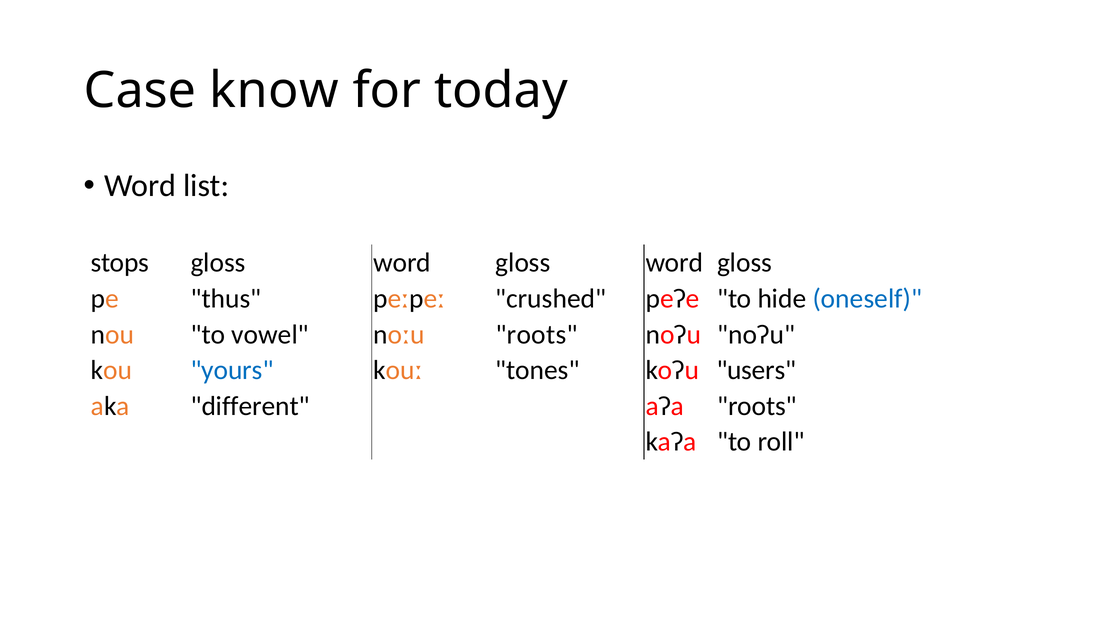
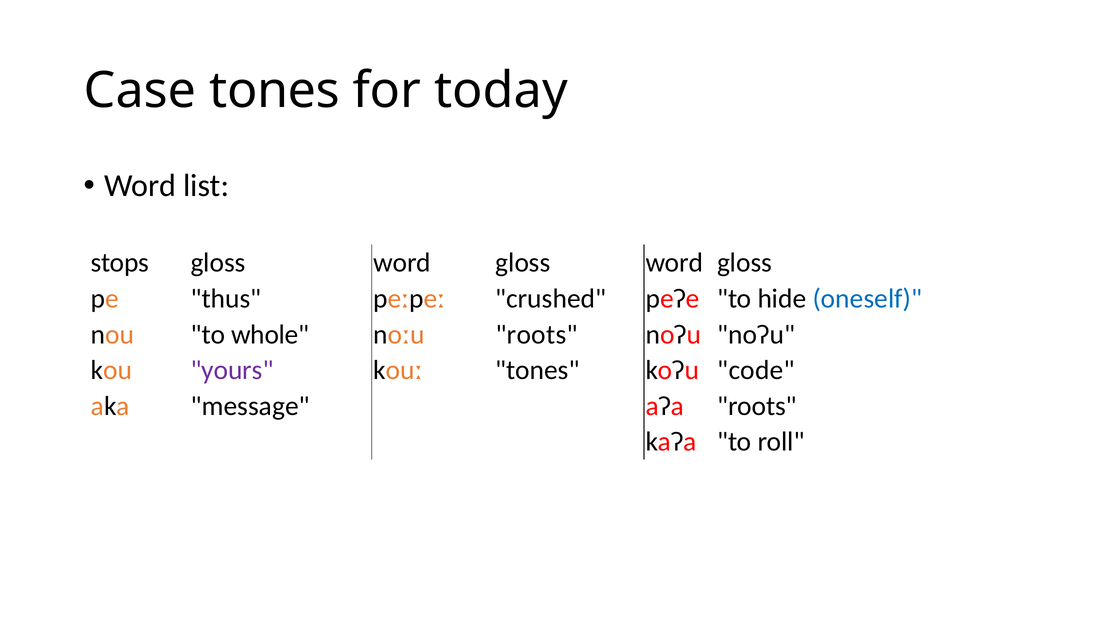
Case know: know -> tones (275, 91)
vowel: vowel -> whole (270, 335)
yours colour: blue -> purple (232, 370)
users: users -> code (756, 370)
different: different -> message (250, 406)
